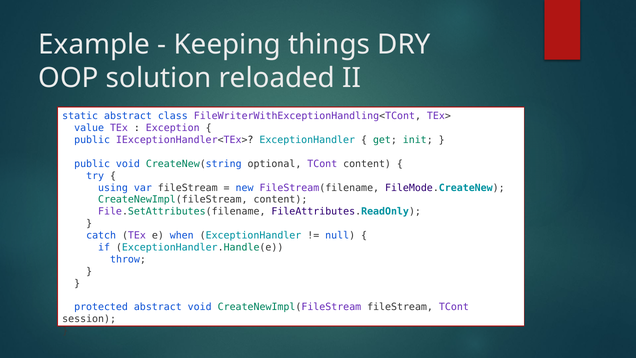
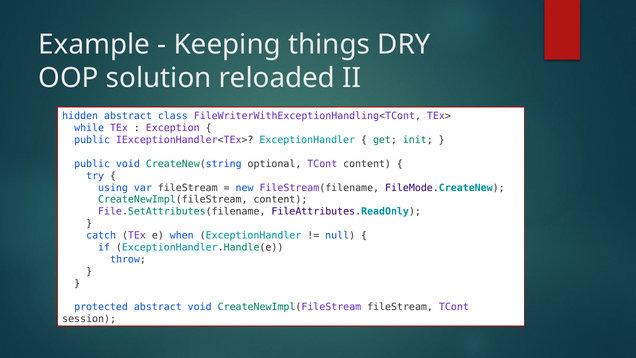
static: static -> hidden (80, 116)
value: value -> while (89, 128)
